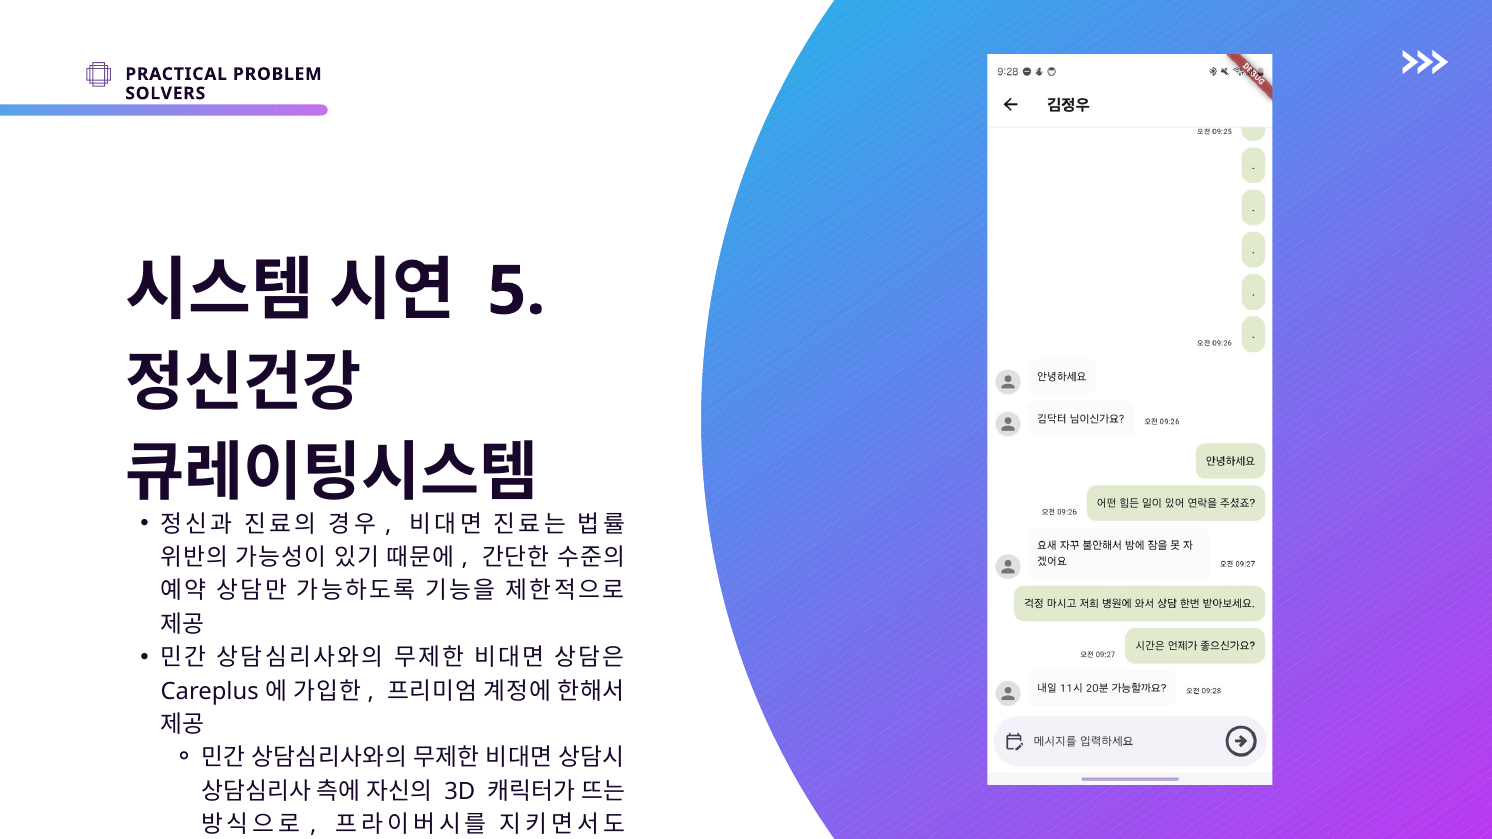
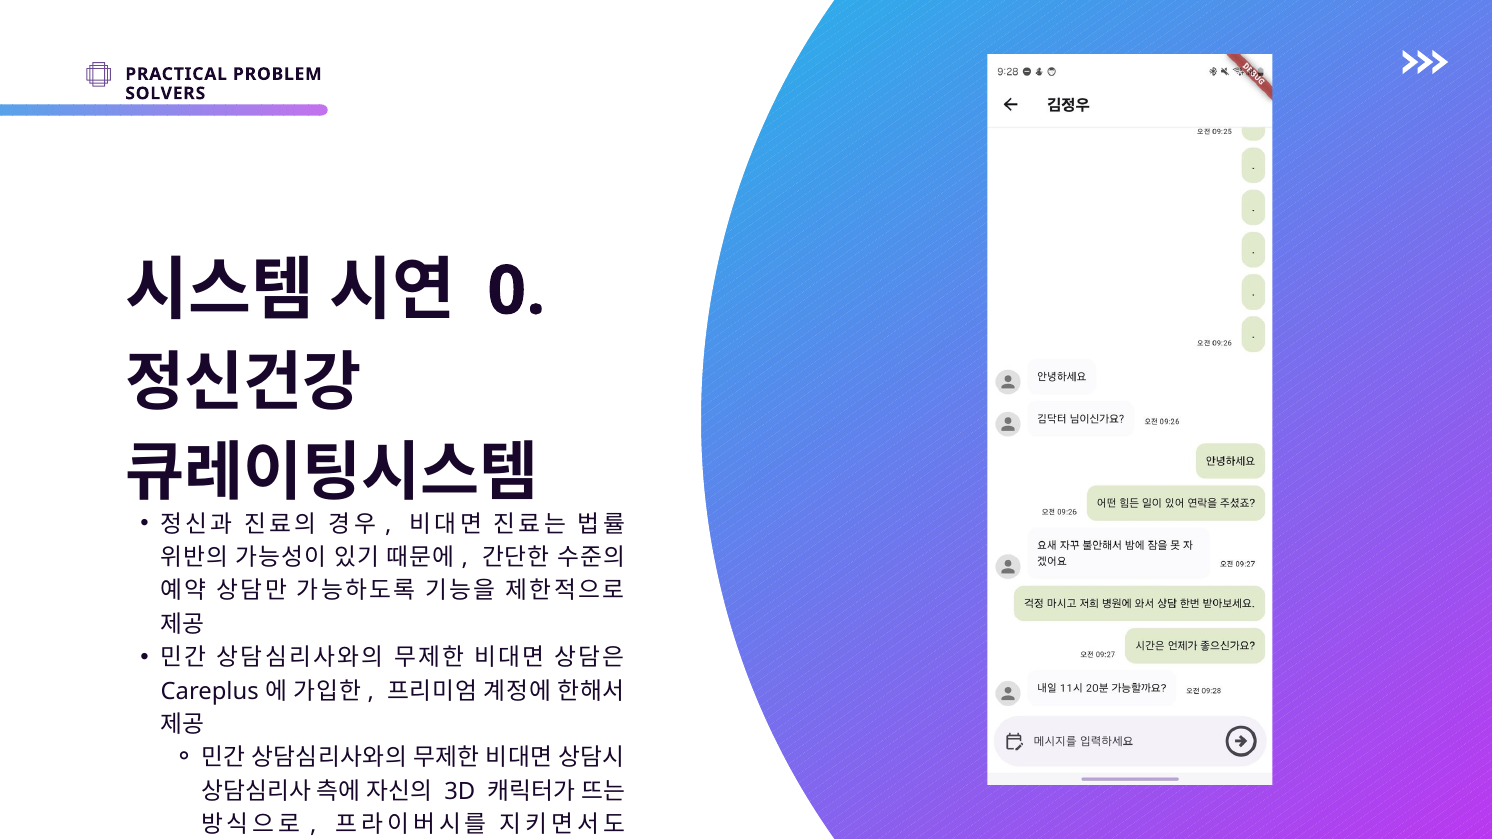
5: 5 -> 0 (516, 291)
